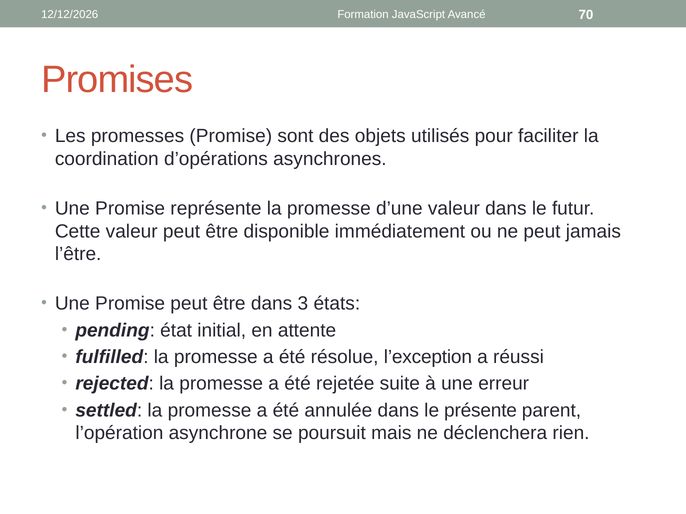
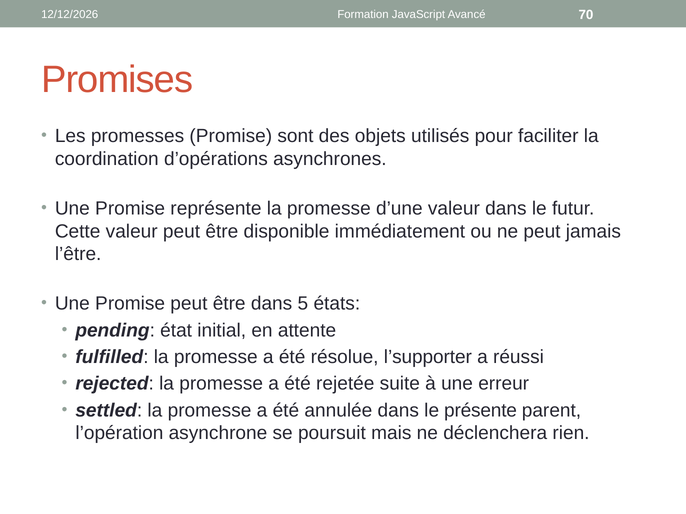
3: 3 -> 5 (303, 304)
l’exception: l’exception -> l’supporter (428, 357)
